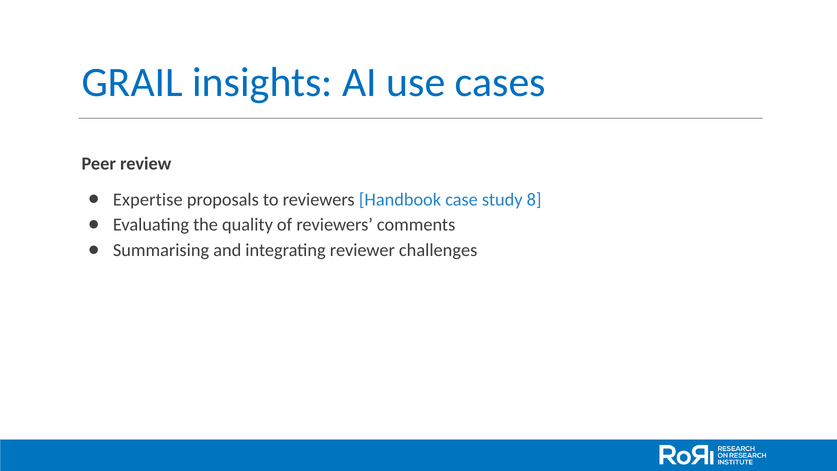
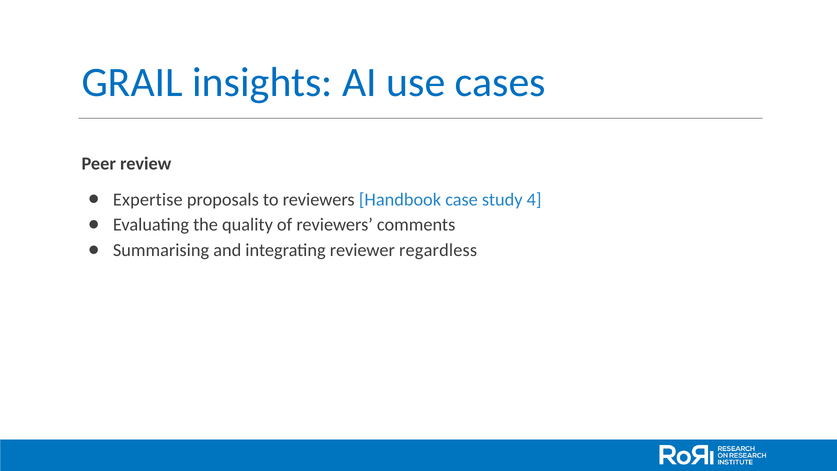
8: 8 -> 4 (534, 199)
challenges: challenges -> regardless (438, 250)
